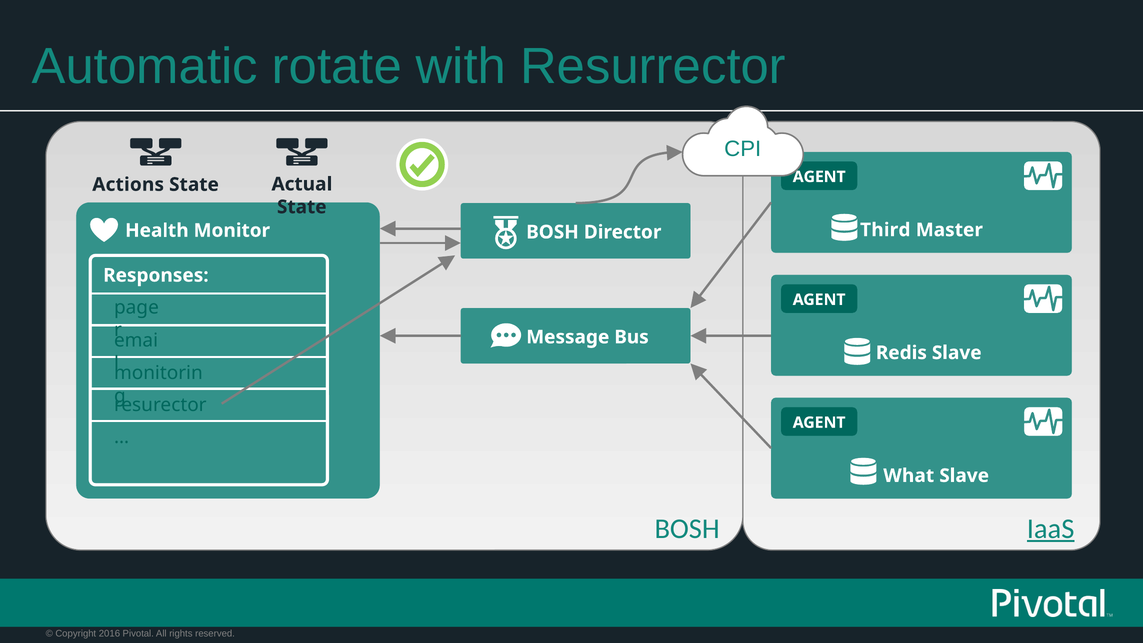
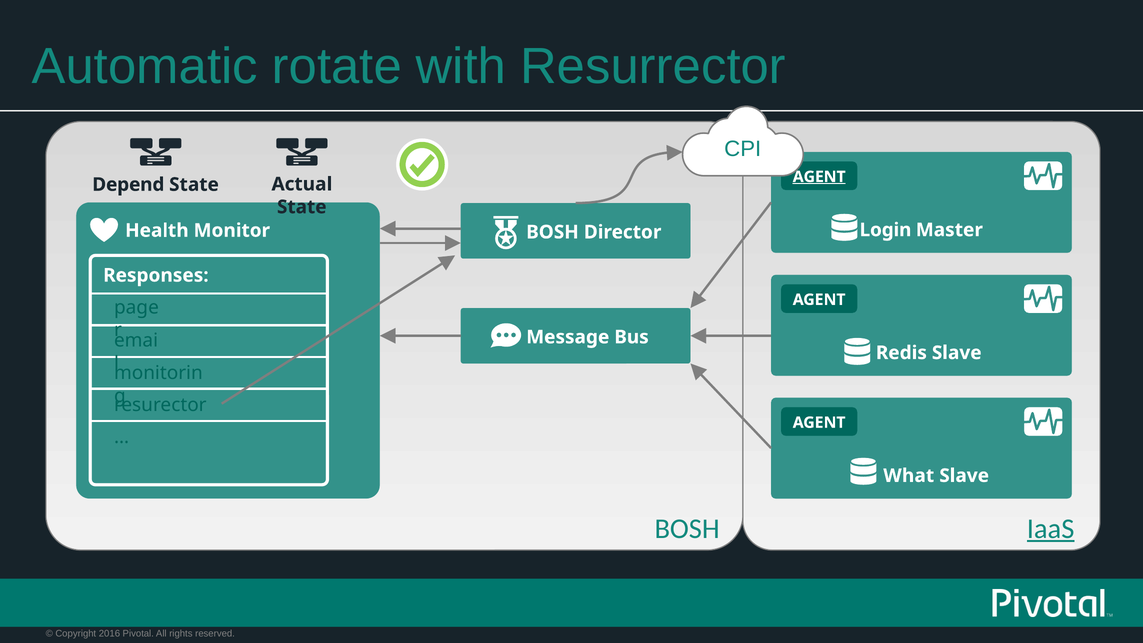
AGENT underline: none -> present (819, 177)
Actions: Actions -> Depend (128, 185)
Third: Third -> Login (885, 230)
